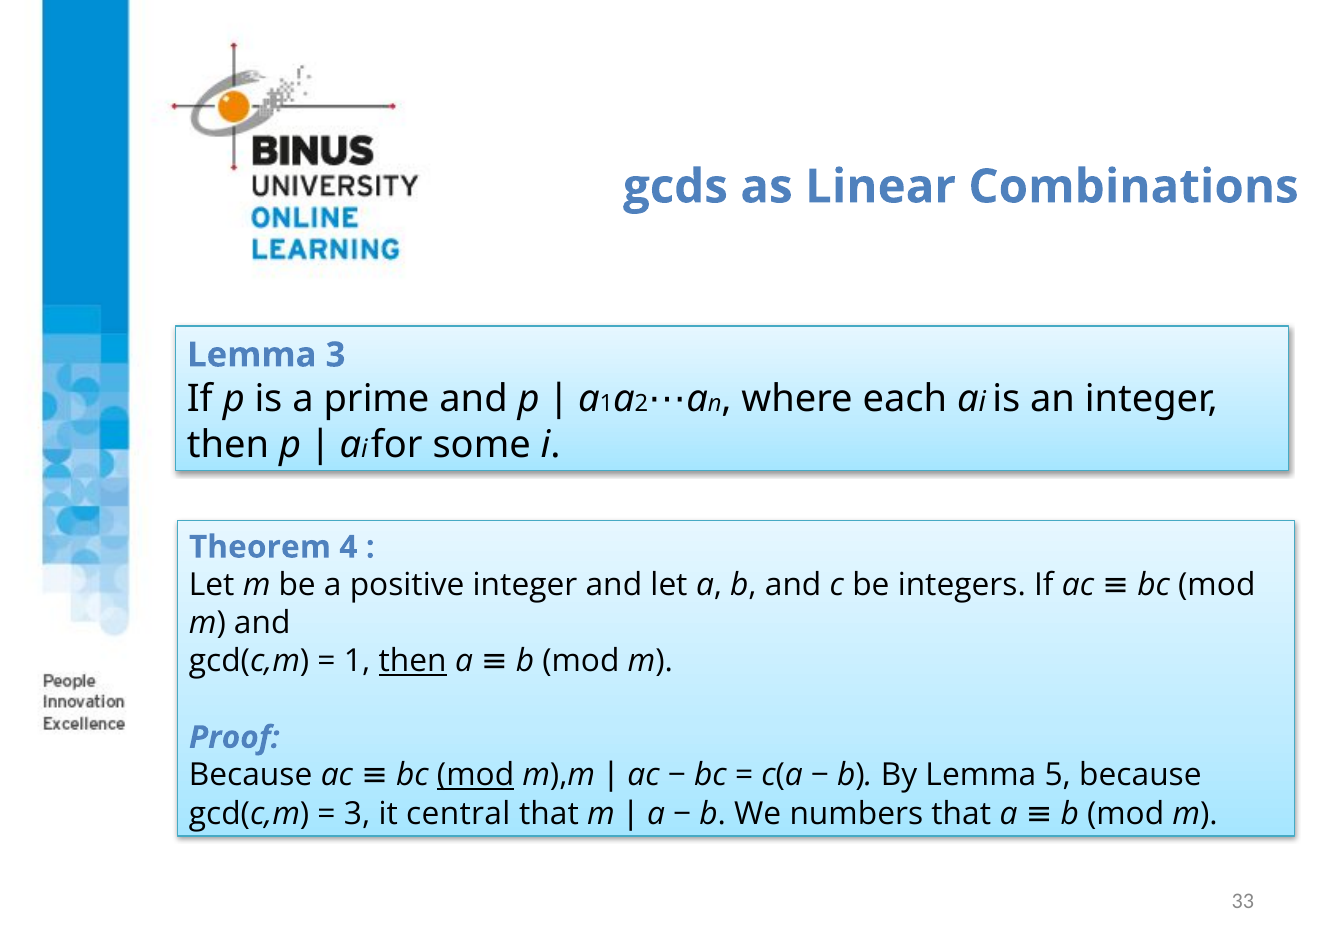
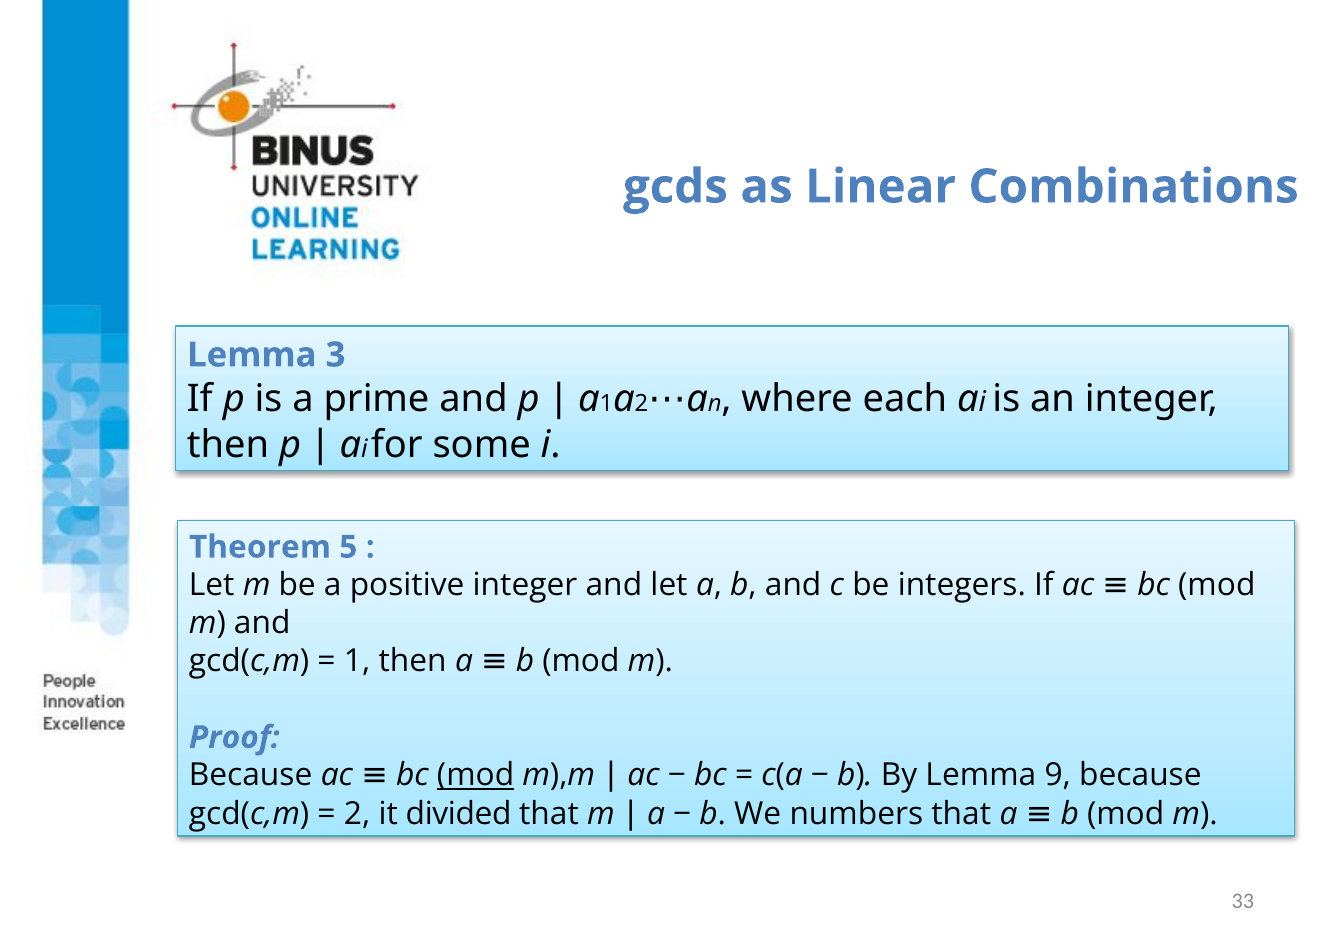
4: 4 -> 5 (348, 547)
then underline: present -> none (413, 661)
5: 5 -> 9 (1058, 775)
3: 3 -> 2 (357, 813)
central: central -> divided (459, 813)
